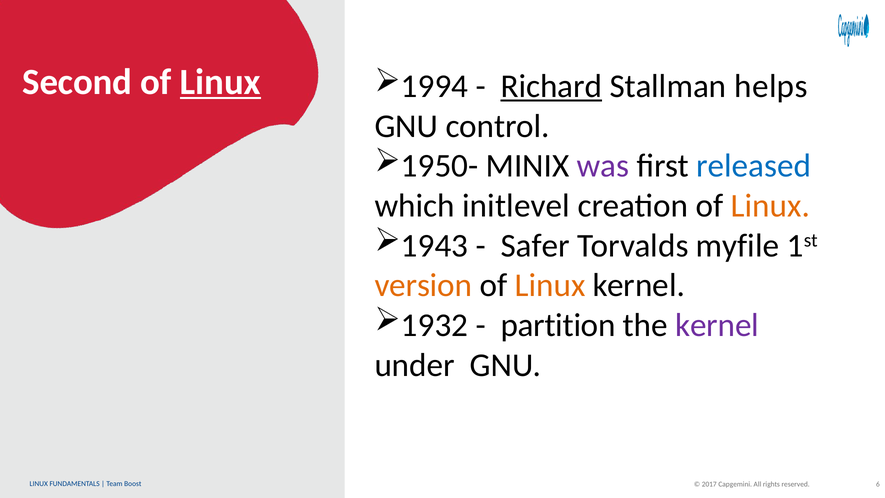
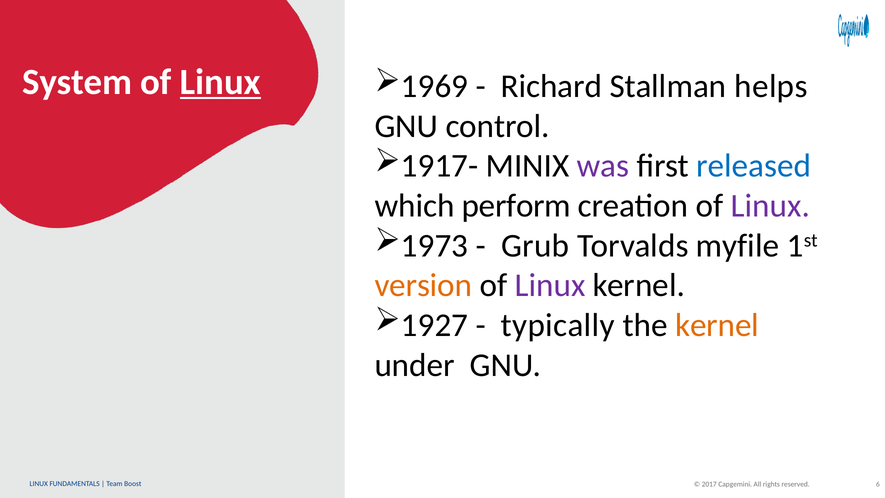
Second: Second -> System (77, 82)
1994: 1994 -> 1969 (435, 86)
Richard underline: present -> none (551, 86)
1950-: 1950- -> 1917- (440, 166)
initlevel: initlevel -> perform (516, 206)
Linux colour: orange -> purple (770, 206)
1943: 1943 -> 1973 (435, 246)
Safer: Safer -> Grub (535, 246)
Linux colour: orange -> purple (550, 285)
1932: 1932 -> 1927 (435, 325)
partition: partition -> typically (558, 325)
kernel colour: purple -> orange (717, 325)
